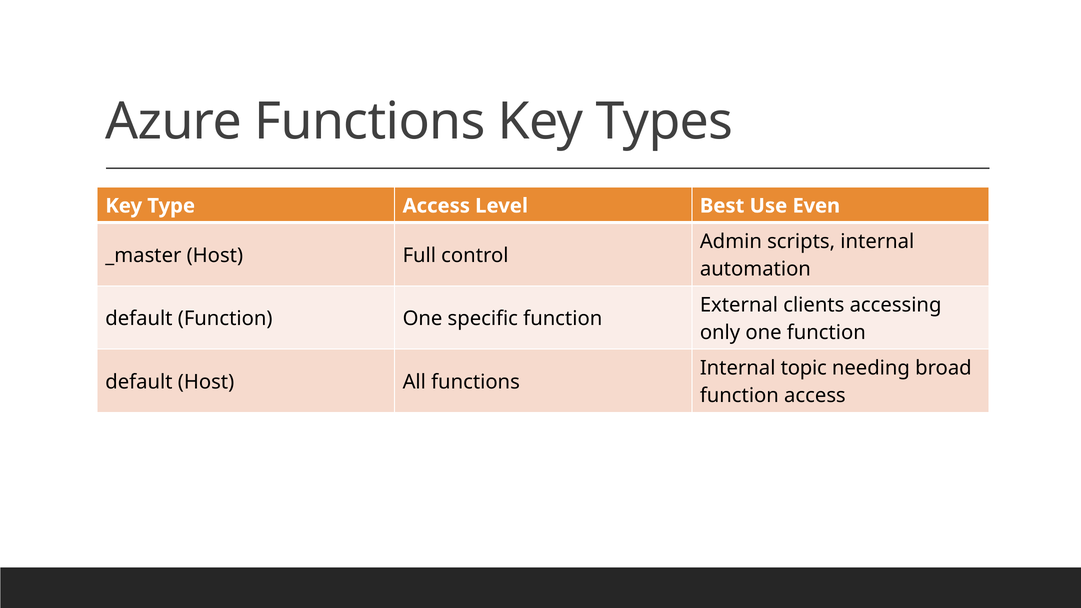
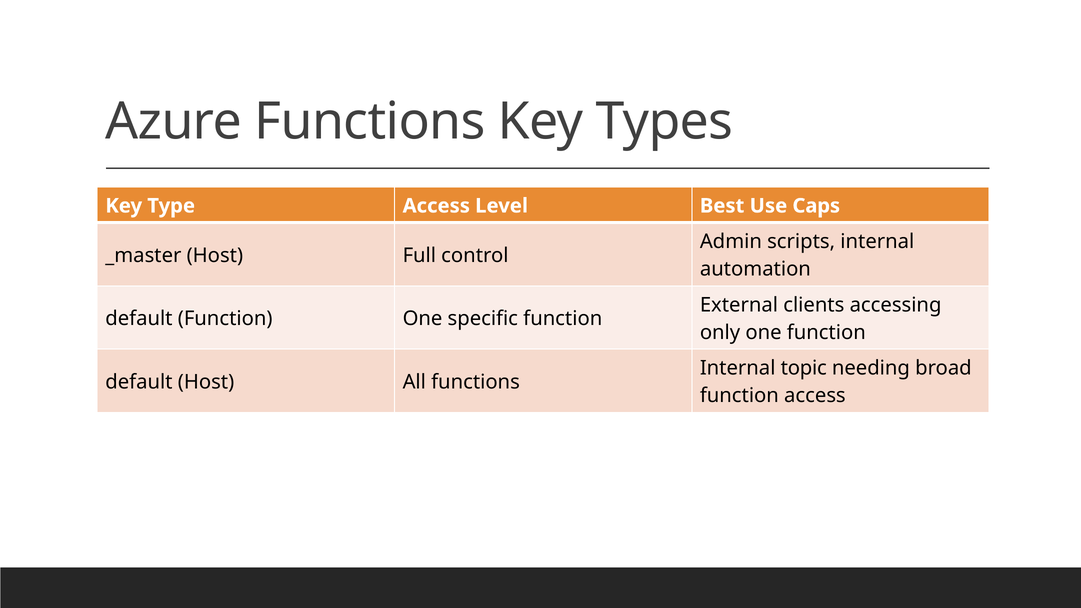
Even: Even -> Caps (816, 206)
